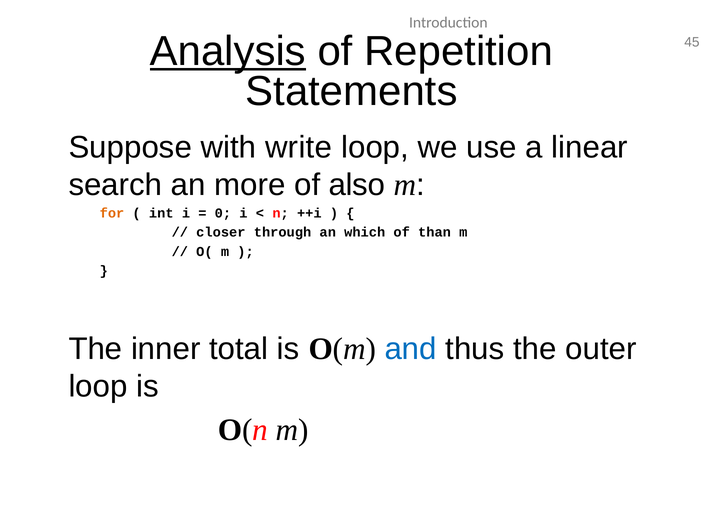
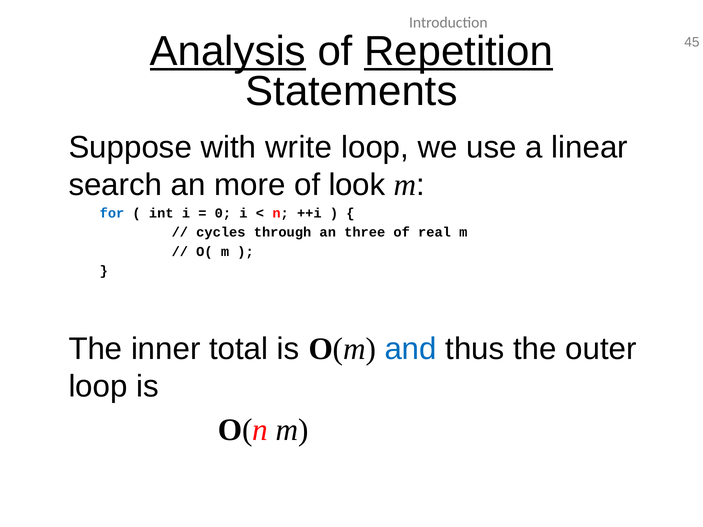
Repetition underline: none -> present (459, 51)
also: also -> look (357, 185)
for colour: orange -> blue (112, 213)
closer: closer -> cycles (221, 233)
which: which -> three (365, 233)
than: than -> real (435, 233)
